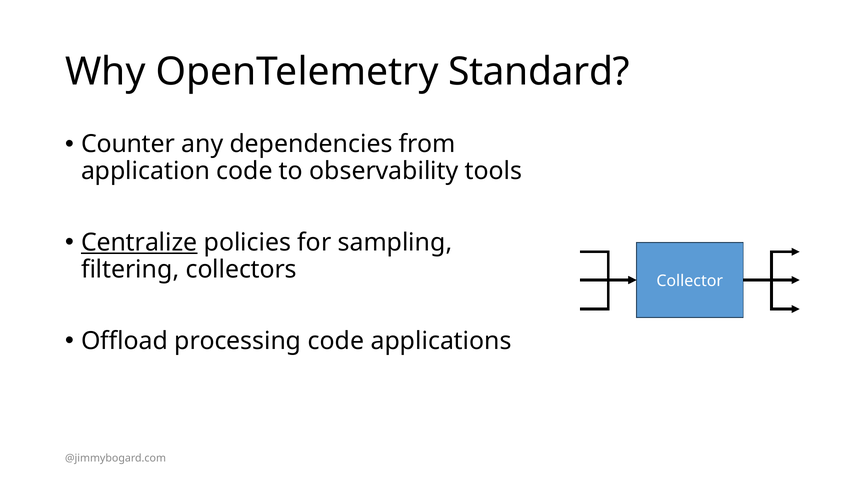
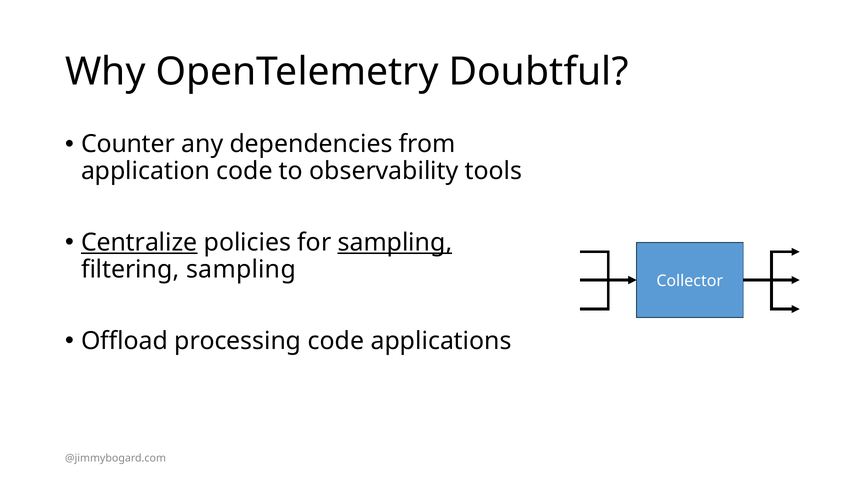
Standard: Standard -> Doubtful (539, 72)
sampling underline: none -> present (395, 243)
filtering collectors: collectors -> sampling (241, 269)
